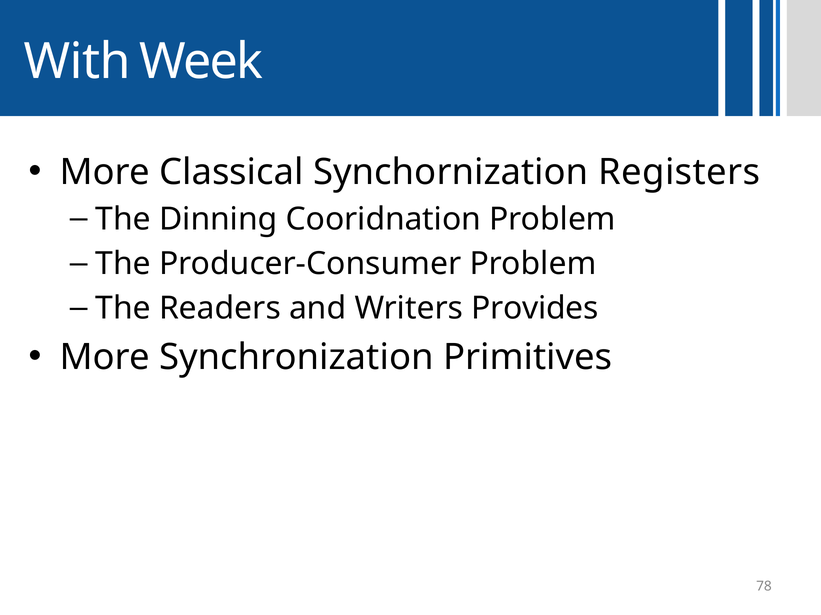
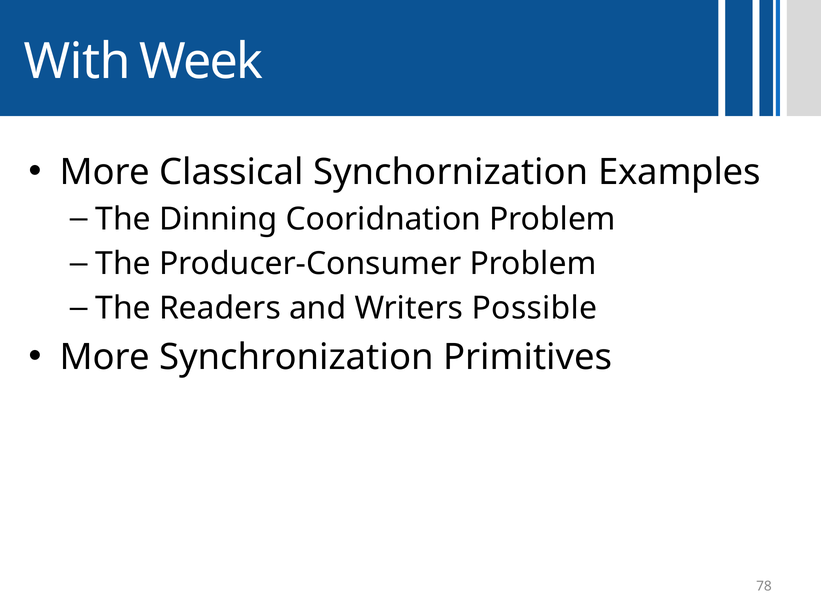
Registers: Registers -> Examples (679, 172)
Provides: Provides -> Possible (535, 309)
